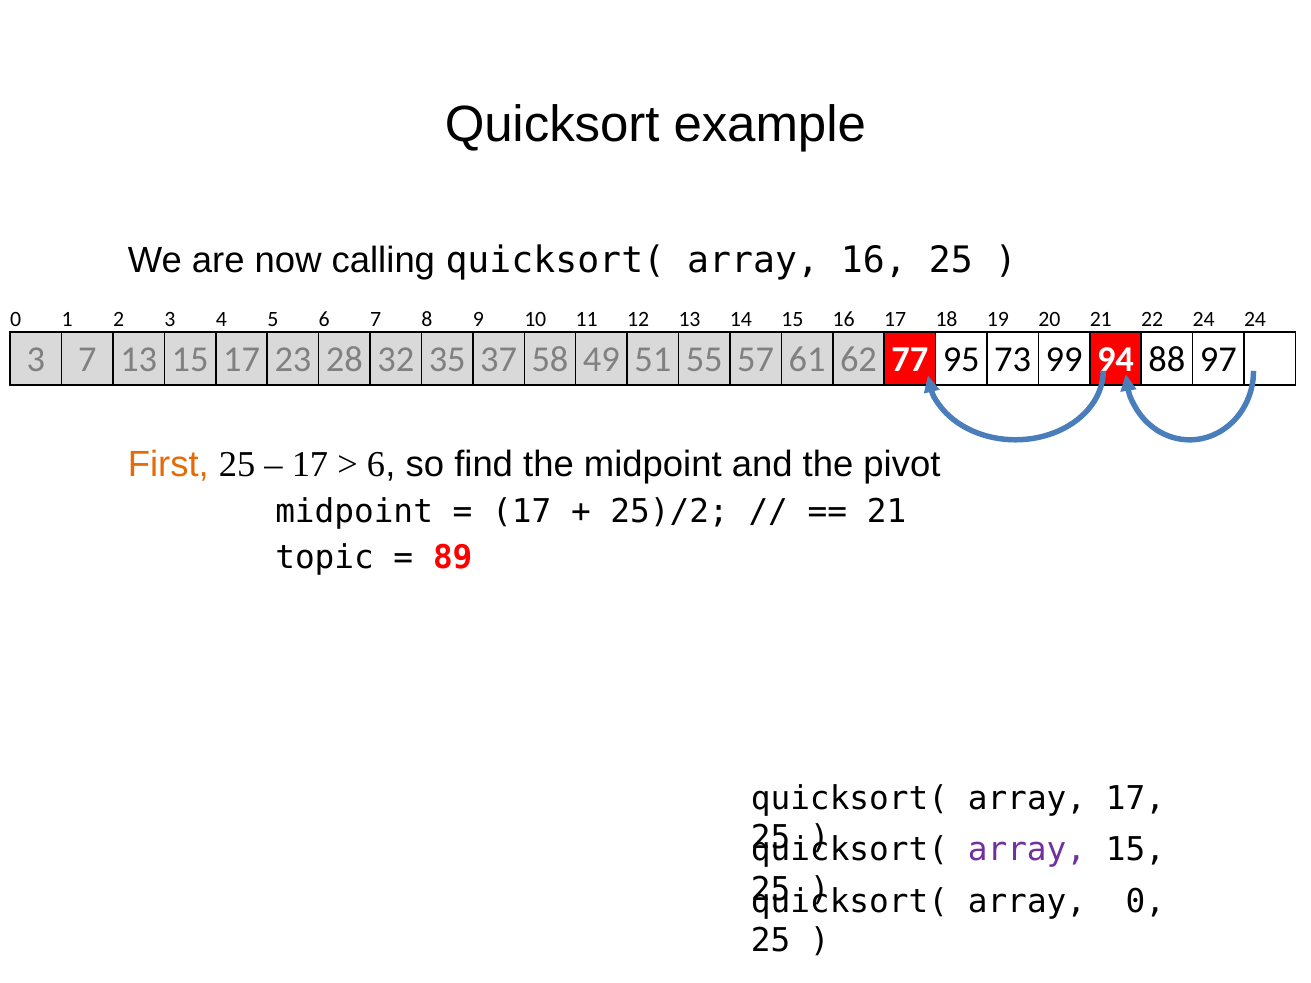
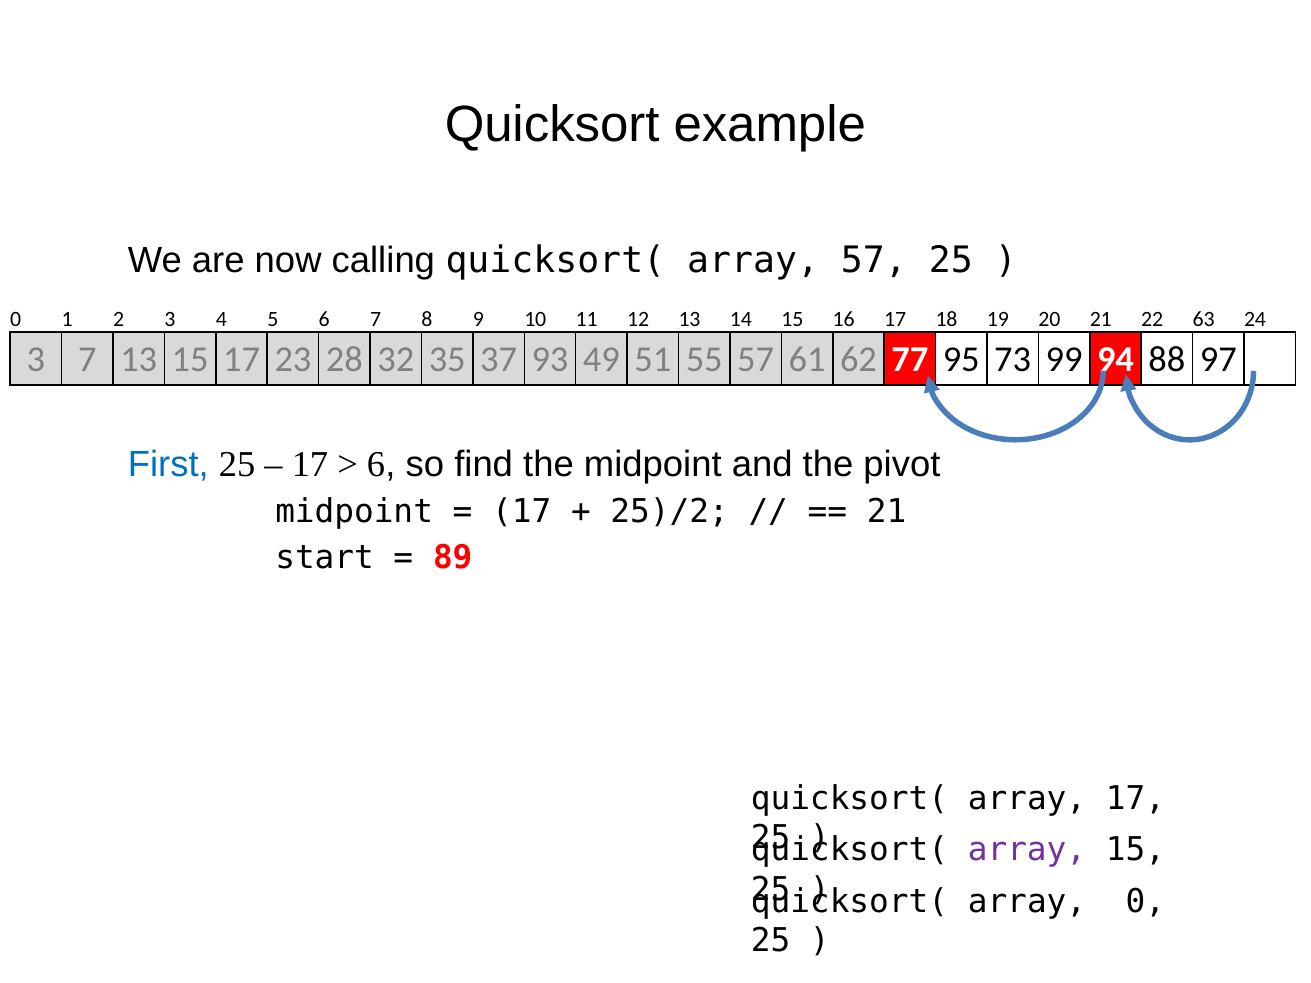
array 16: 16 -> 57 (874, 260)
22 24: 24 -> 63 (1204, 319)
58: 58 -> 93 (550, 359)
First colour: orange -> blue (168, 464)
topic: topic -> start (325, 558)
